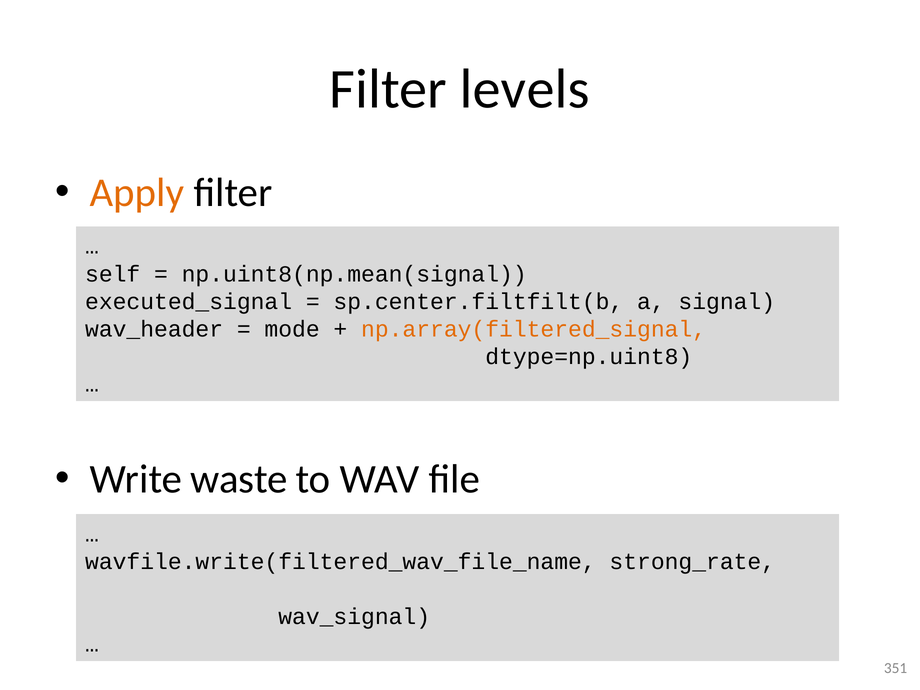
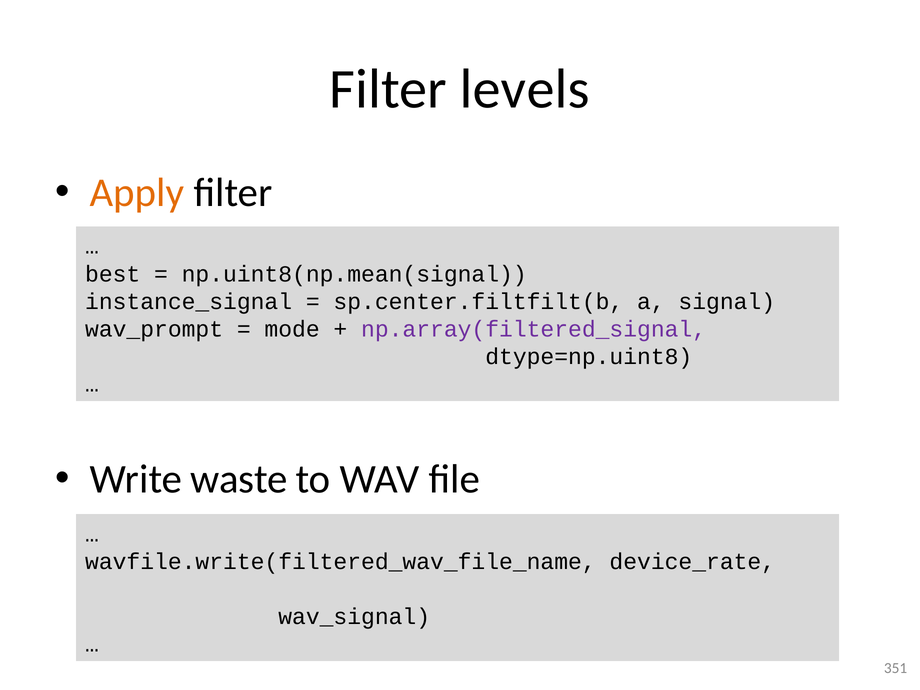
self: self -> best (113, 274)
executed_signal: executed_signal -> instance_signal (189, 302)
wav_header: wav_header -> wav_prompt (154, 329)
np.array(filtered_signal colour: orange -> purple (534, 329)
strong_rate: strong_rate -> device_rate (692, 562)
